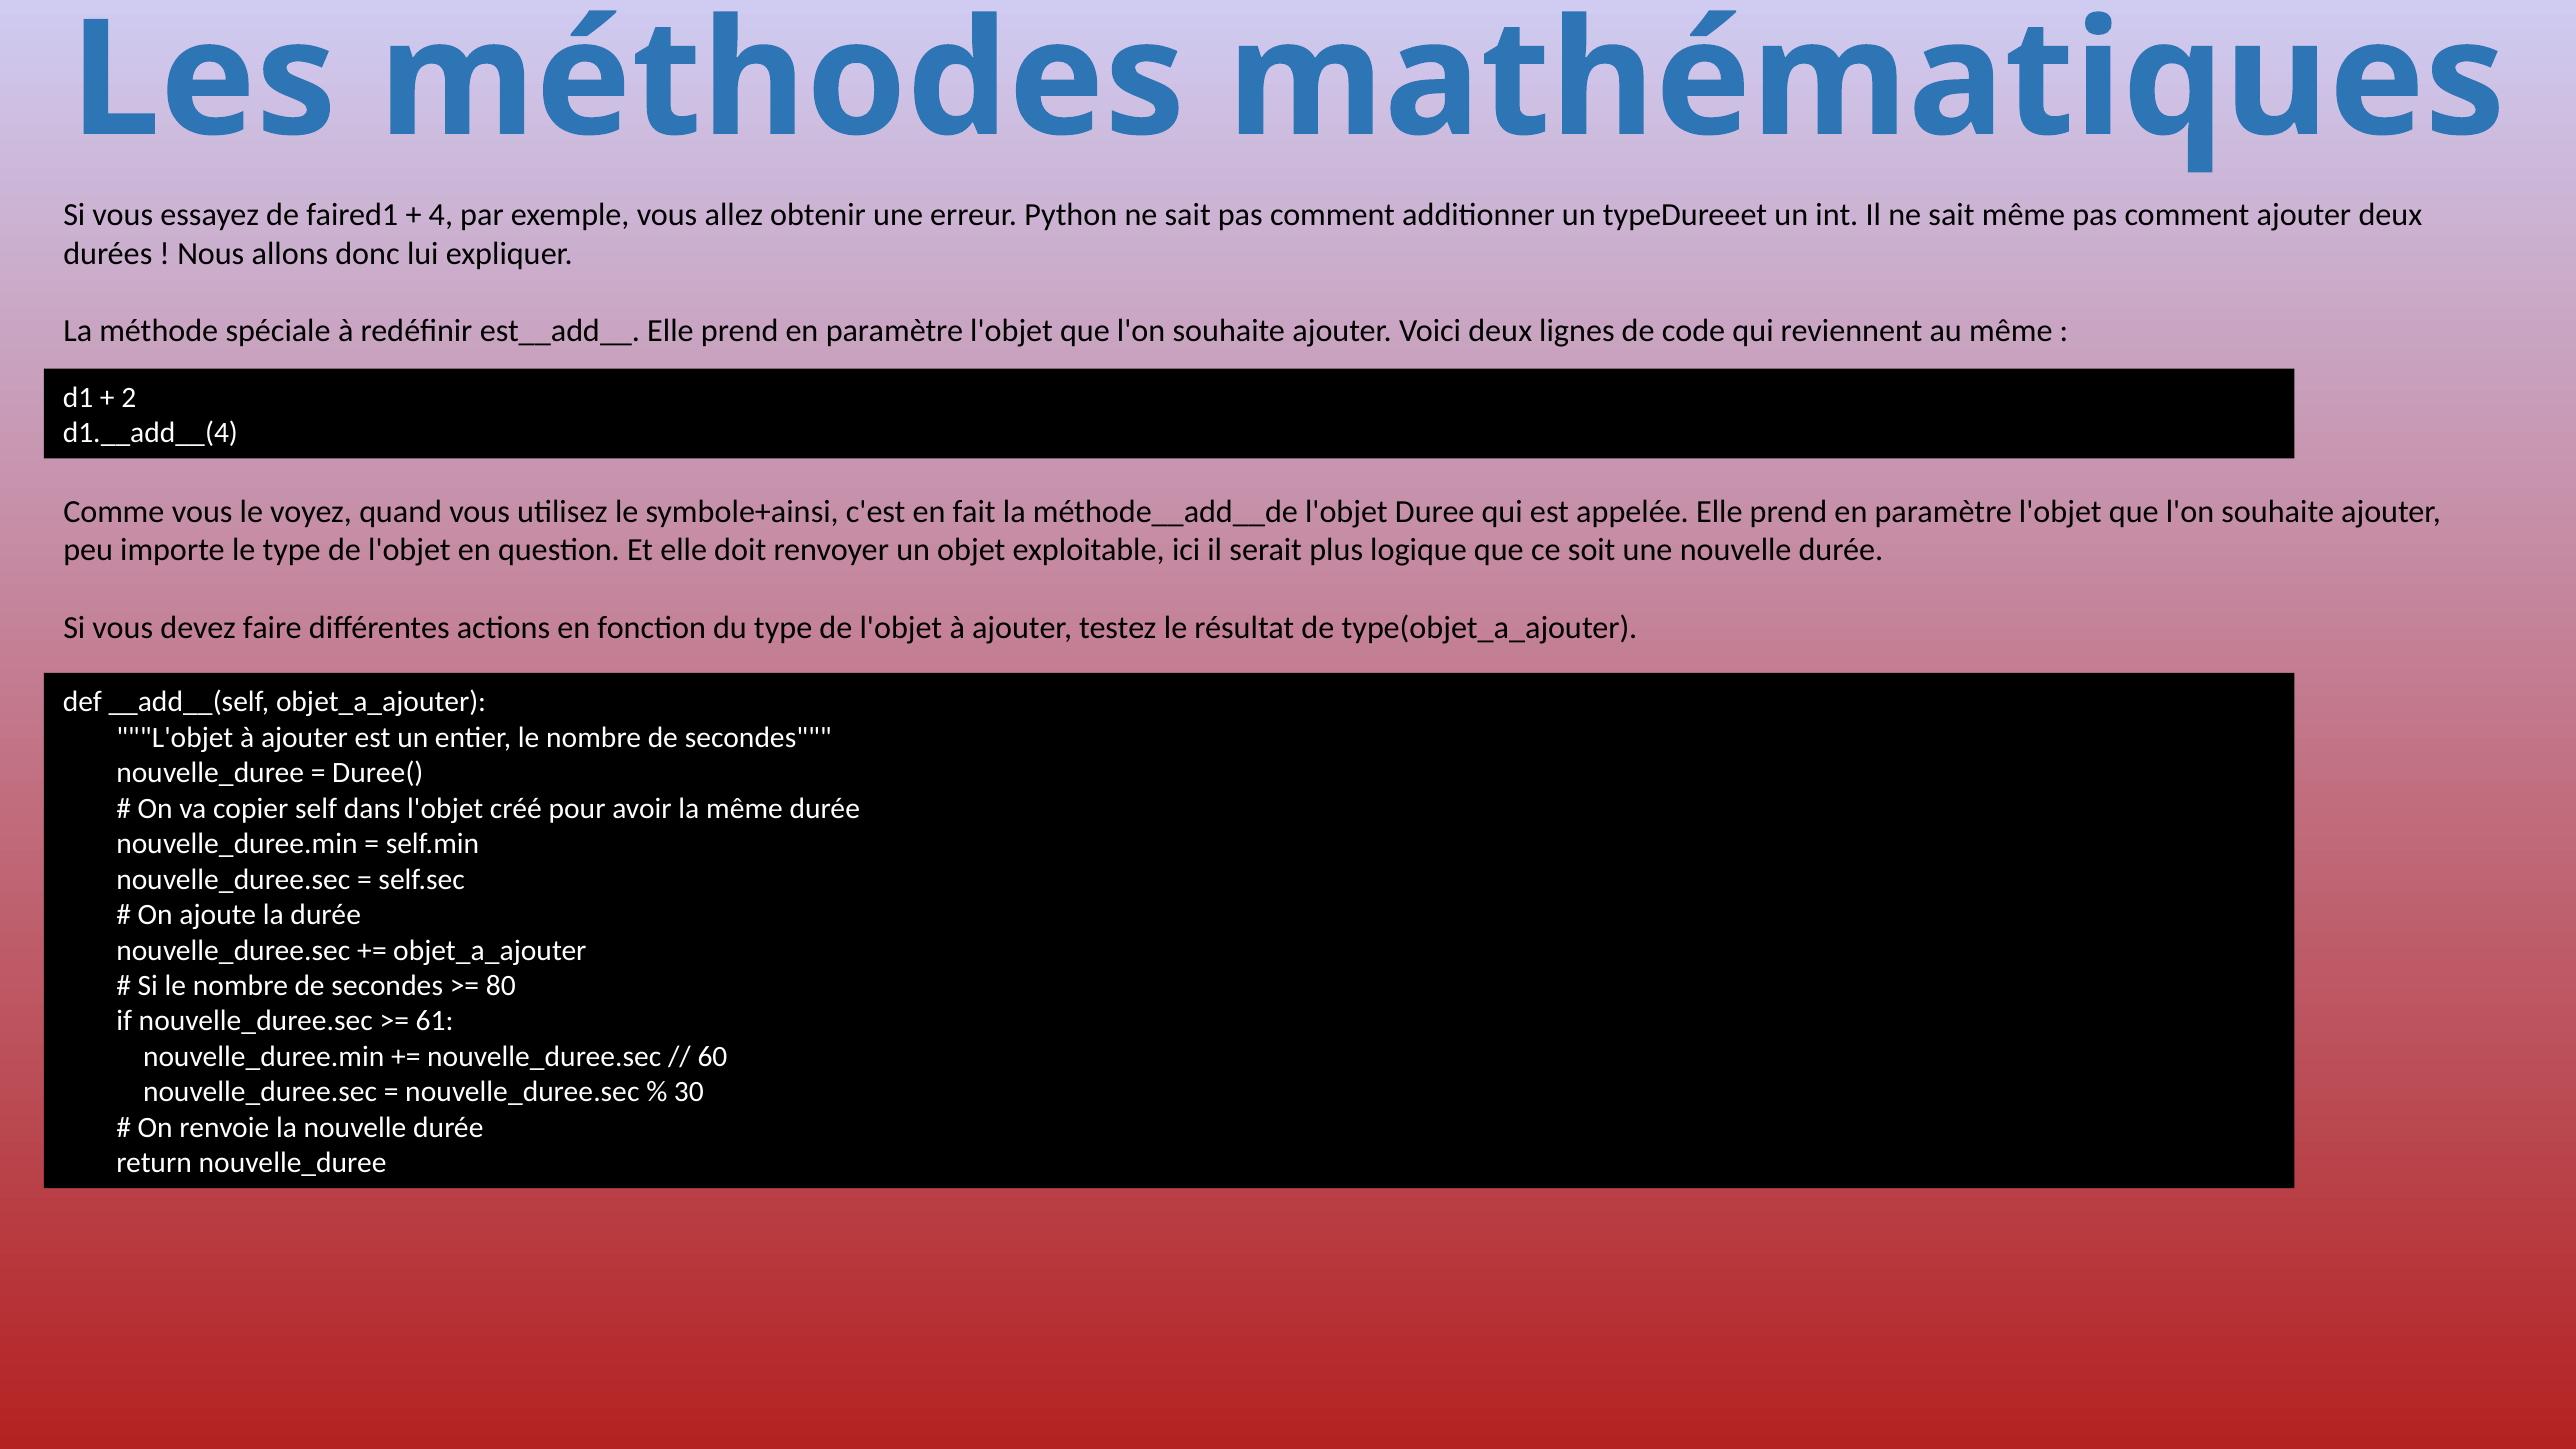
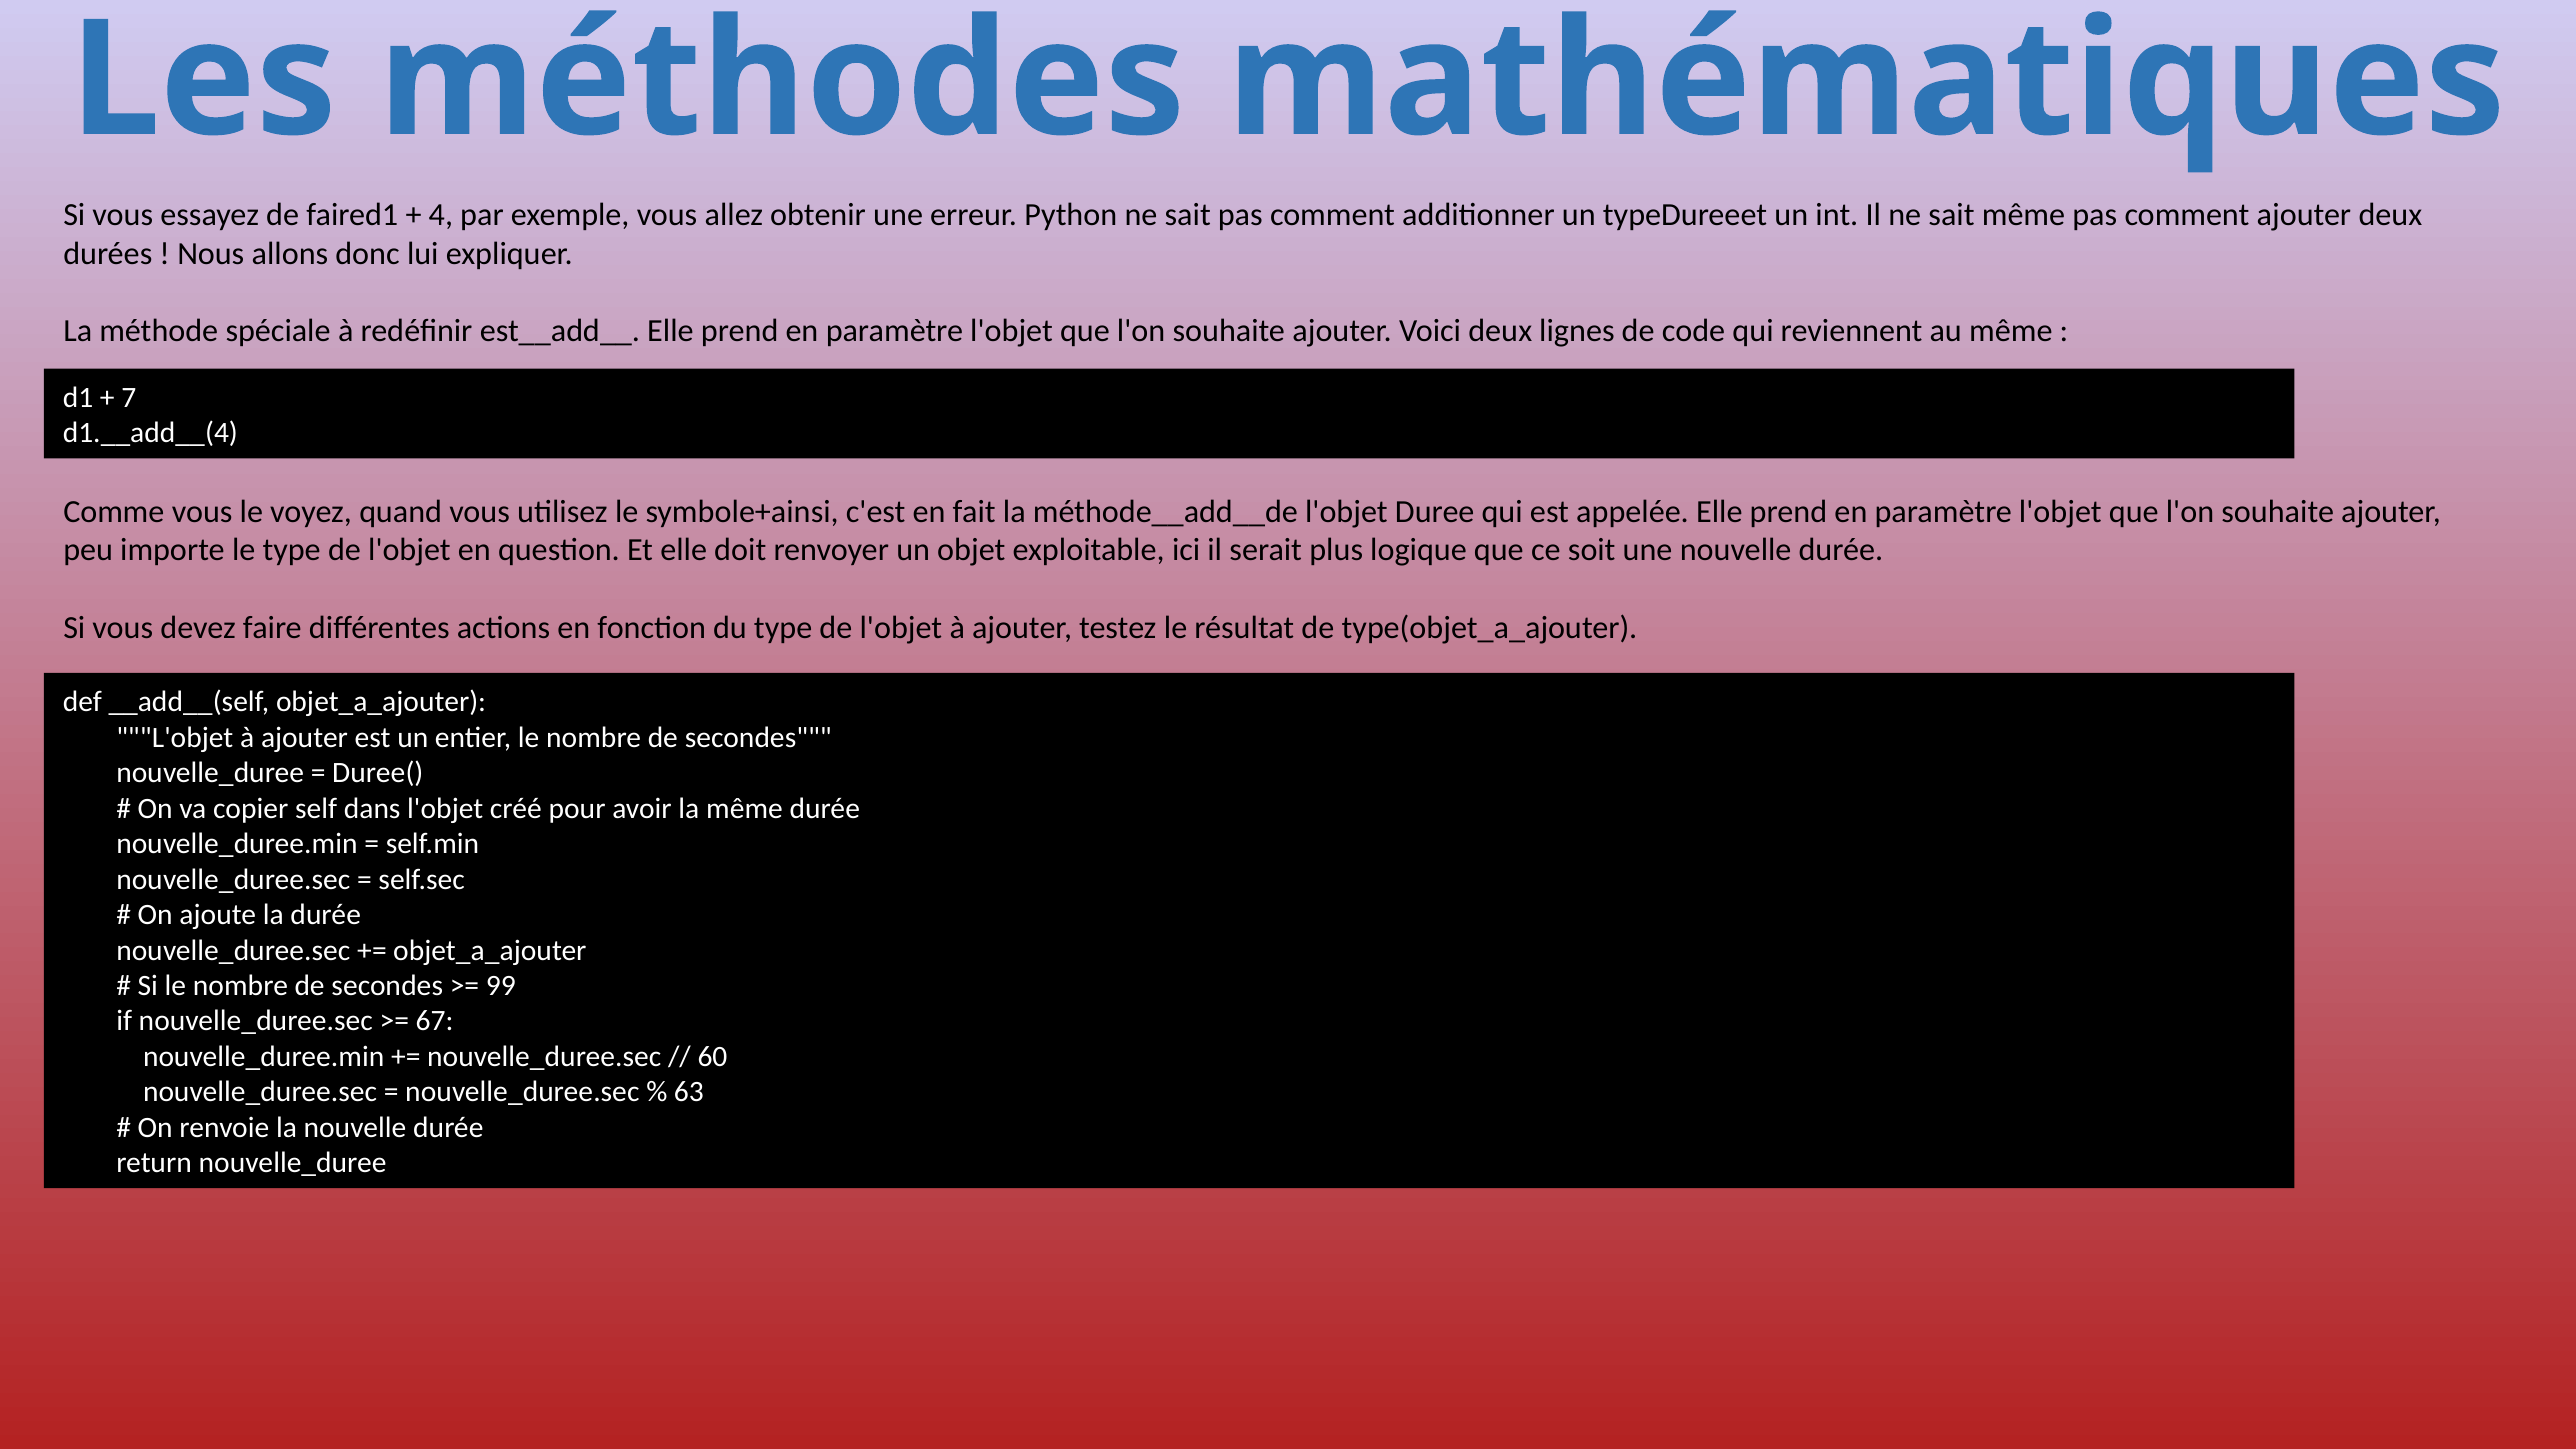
2: 2 -> 7 (129, 398)
80: 80 -> 99 (501, 986)
61: 61 -> 67 (435, 1021)
30: 30 -> 63 (689, 1092)
